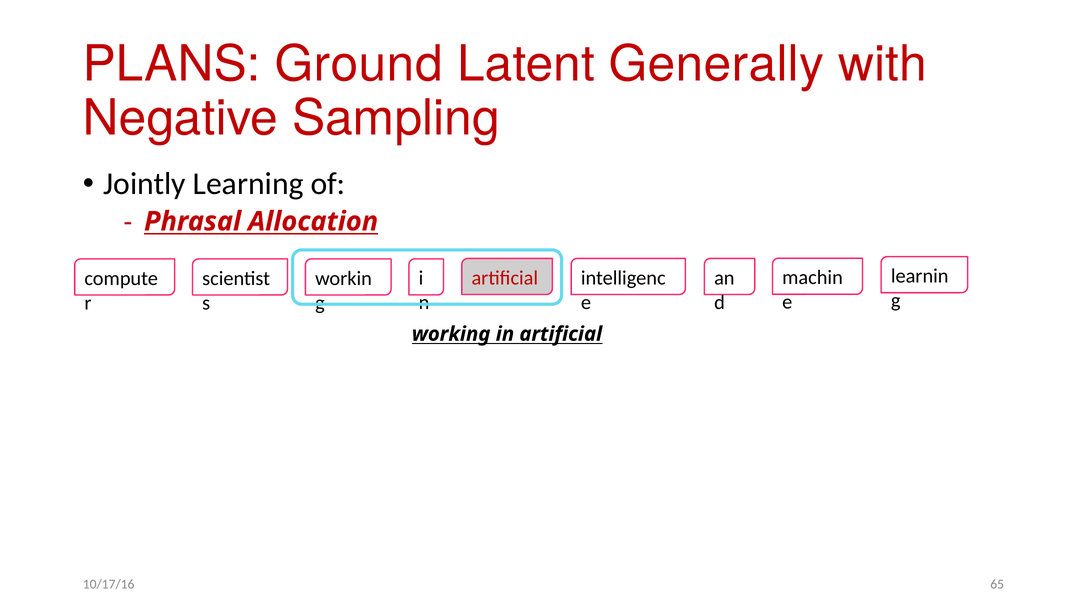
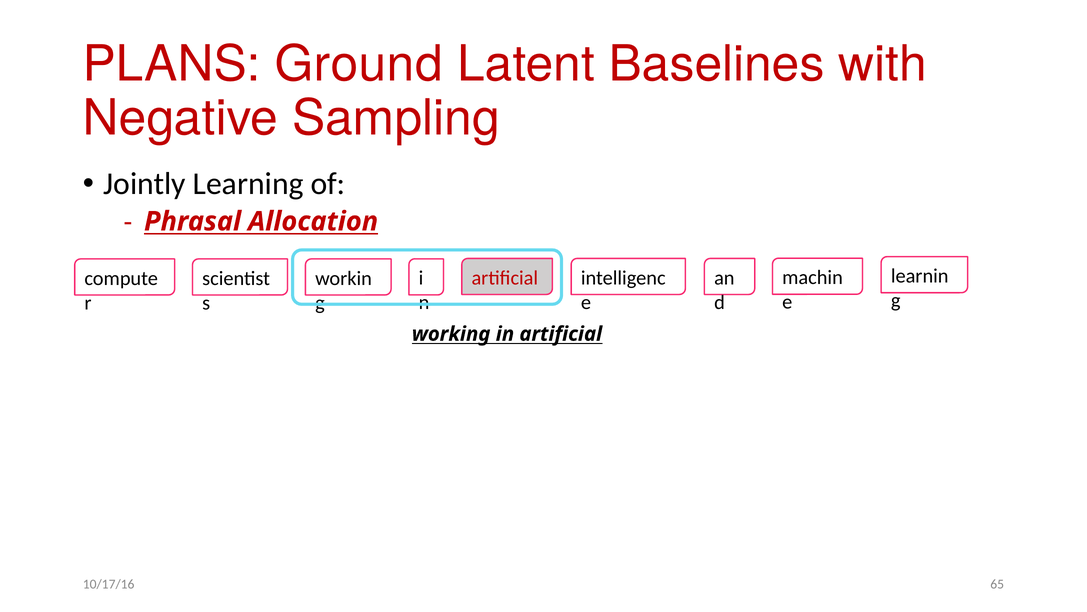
Generally: Generally -> Baselines (717, 64)
